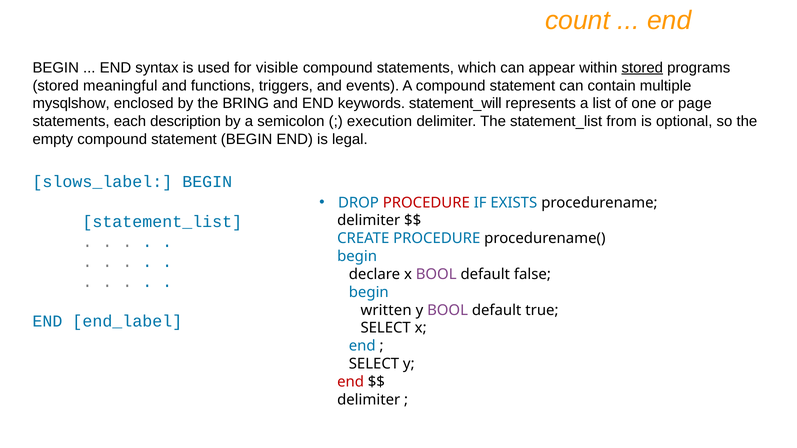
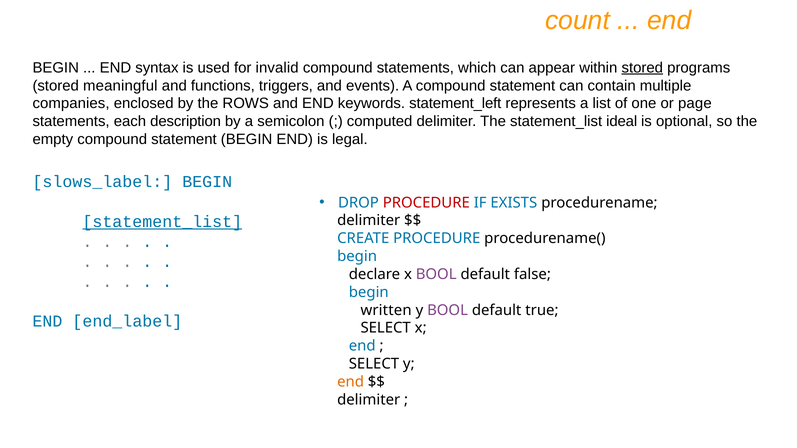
visible: visible -> invalid (277, 68)
mysqlshow: mysqlshow -> companies (71, 104)
BRING: BRING -> ROWS (246, 104)
statement_will: statement_will -> statement_left (455, 104)
execution: execution -> computed (380, 122)
from: from -> ideal (622, 122)
statement_list underline: none -> present (162, 222)
end colour: red -> orange (351, 382)
